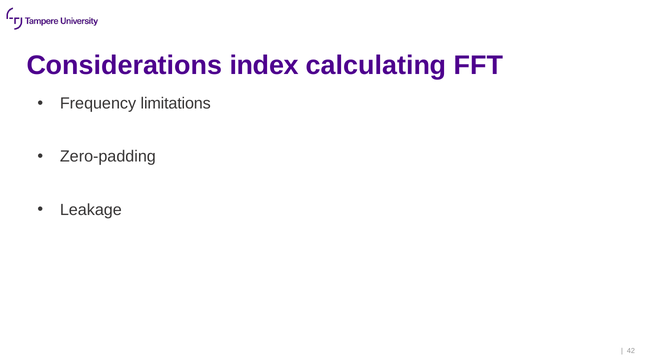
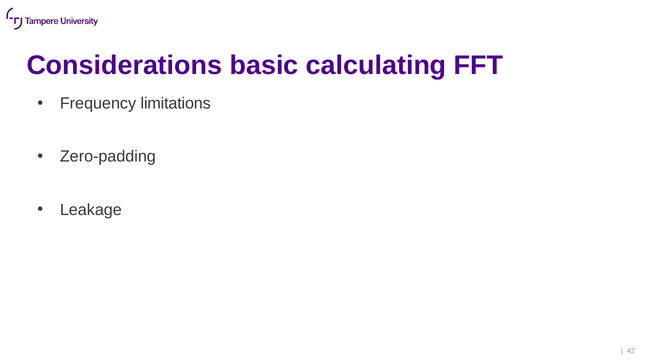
index: index -> basic (264, 65)
